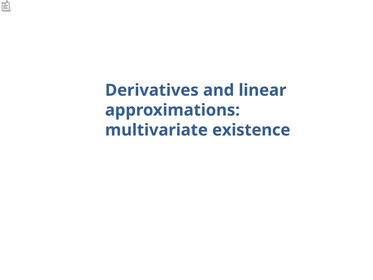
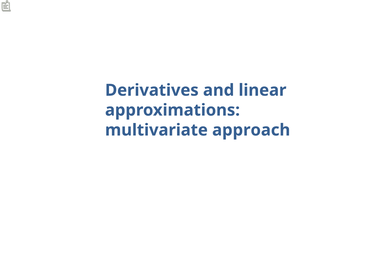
existence: existence -> approach (251, 130)
